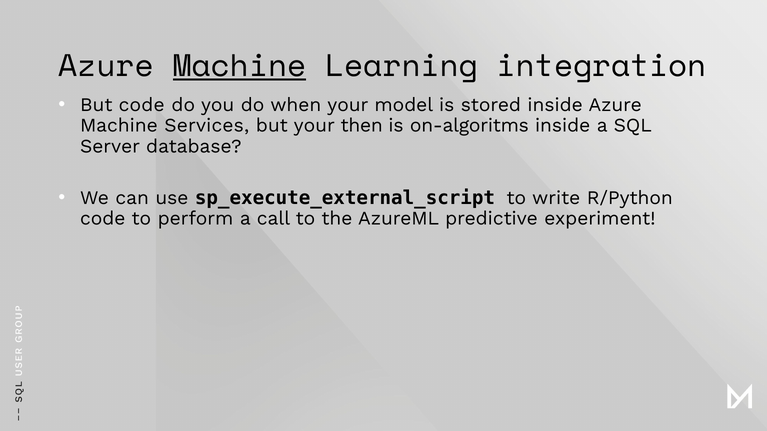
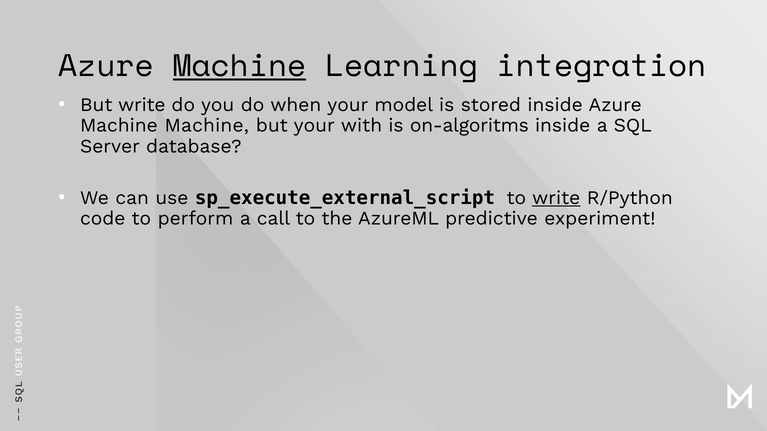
But code: code -> write (142, 105)
Machine Services: Services -> Machine (207, 126)
then: then -> with (362, 126)
write underline: none -> present (556, 198)
